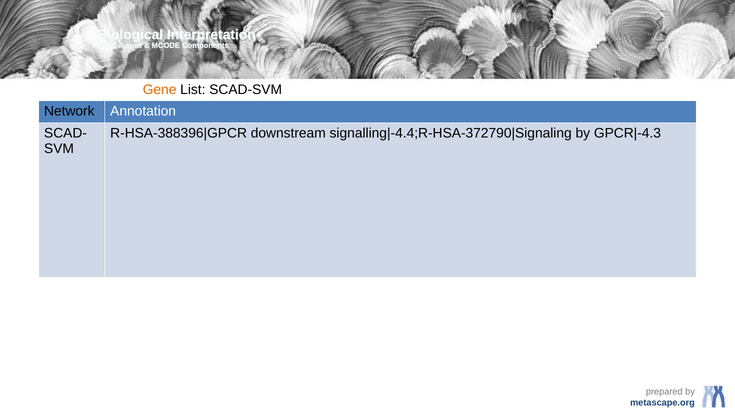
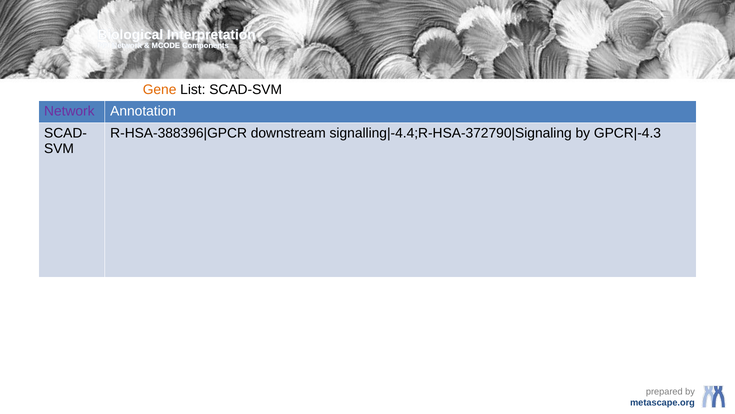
Network colour: black -> purple (69, 111)
